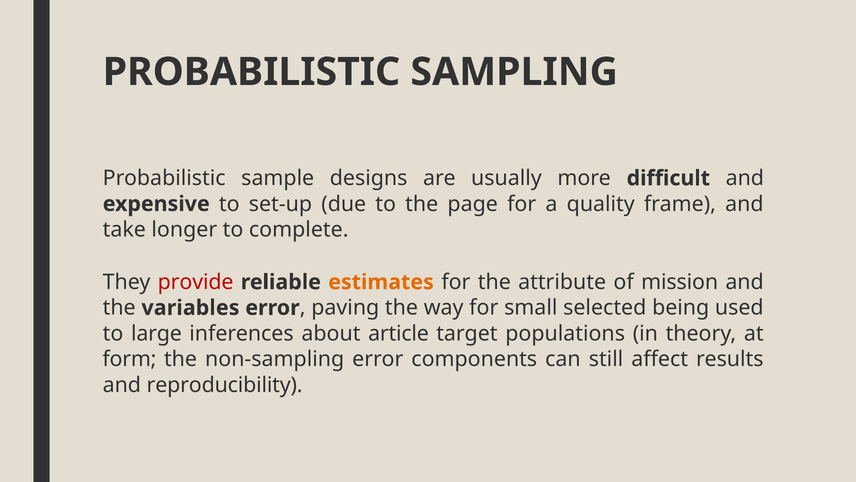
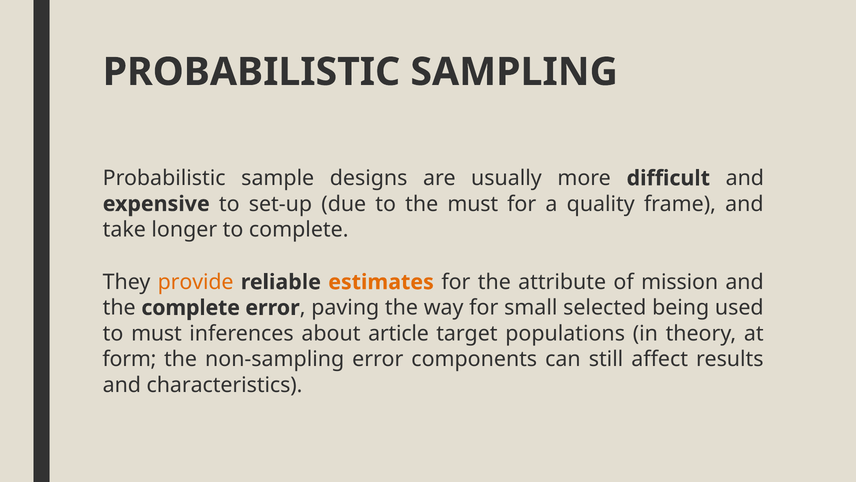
the page: page -> must (473, 204)
provide colour: red -> orange (196, 282)
the variables: variables -> complete (191, 308)
to large: large -> must (156, 333)
reproducibility: reproducibility -> characteristics (225, 385)
